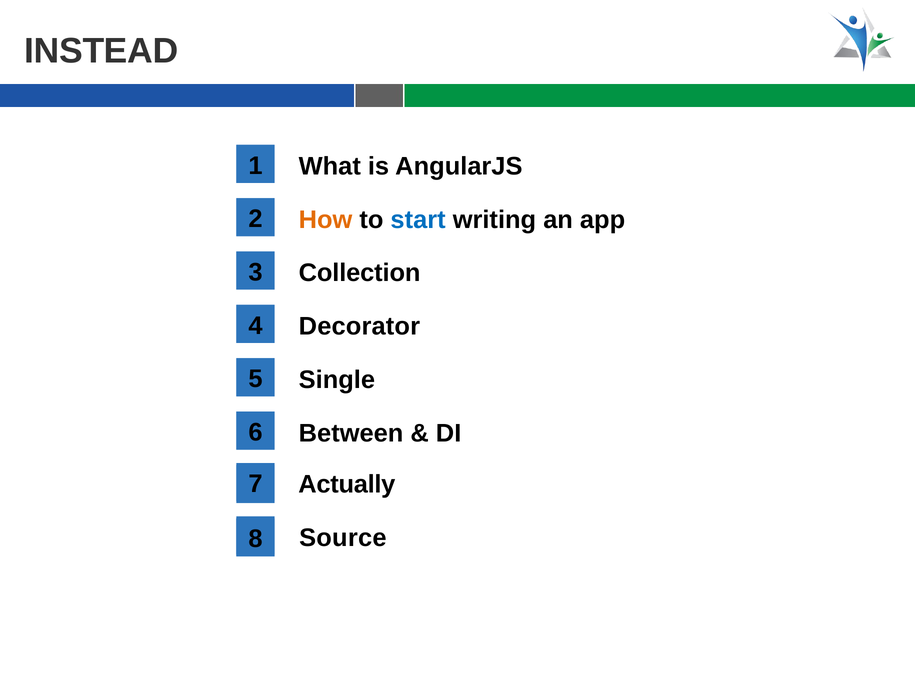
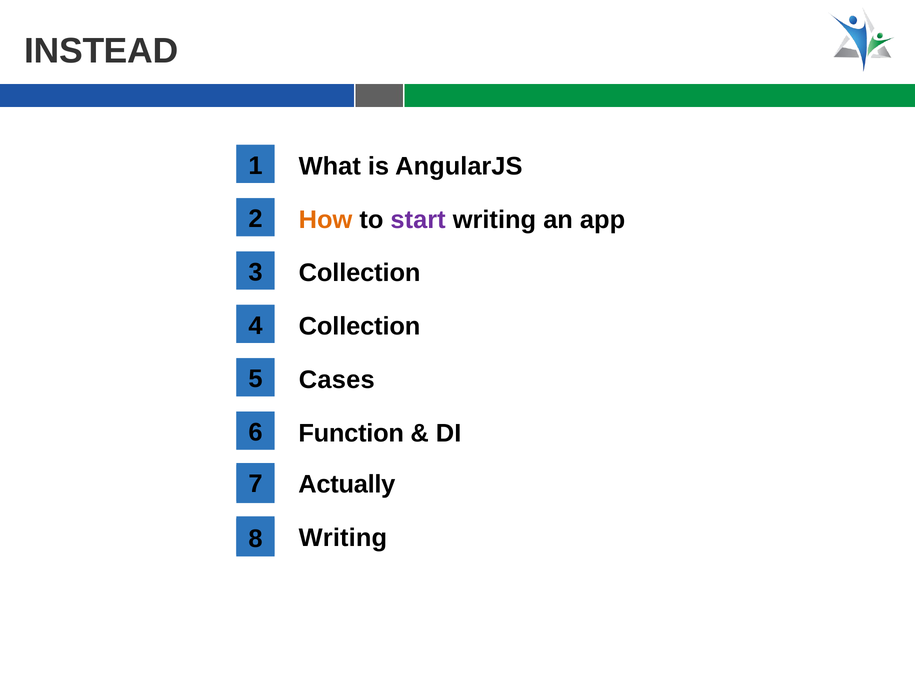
start colour: blue -> purple (418, 220)
Decorator: Decorator -> Collection (360, 327)
Single: Single -> Cases (337, 380)
Between: Between -> Function (351, 433)
Source: Source -> Writing (343, 538)
